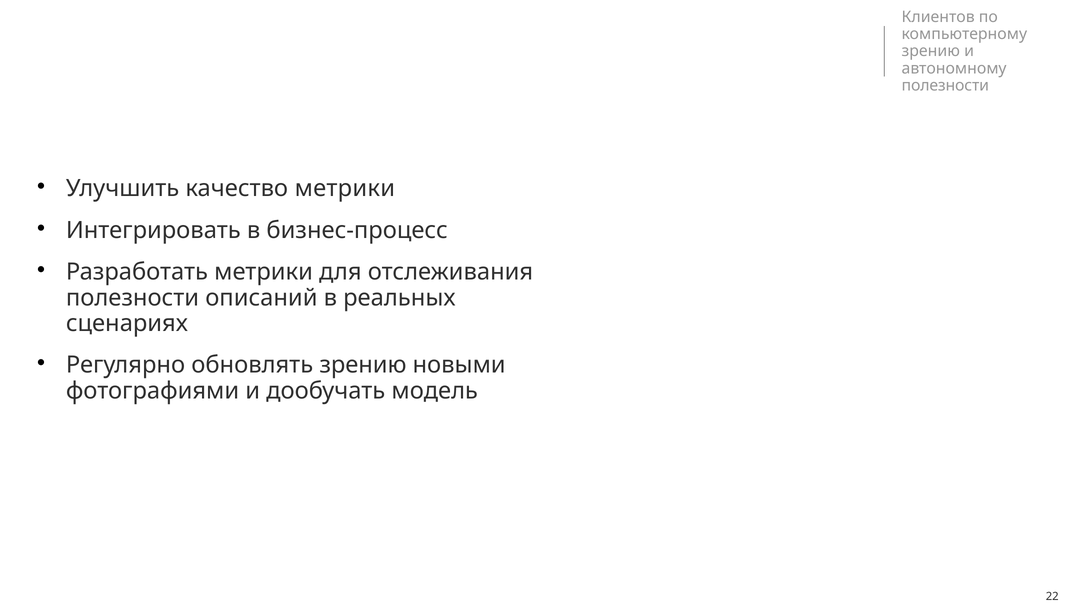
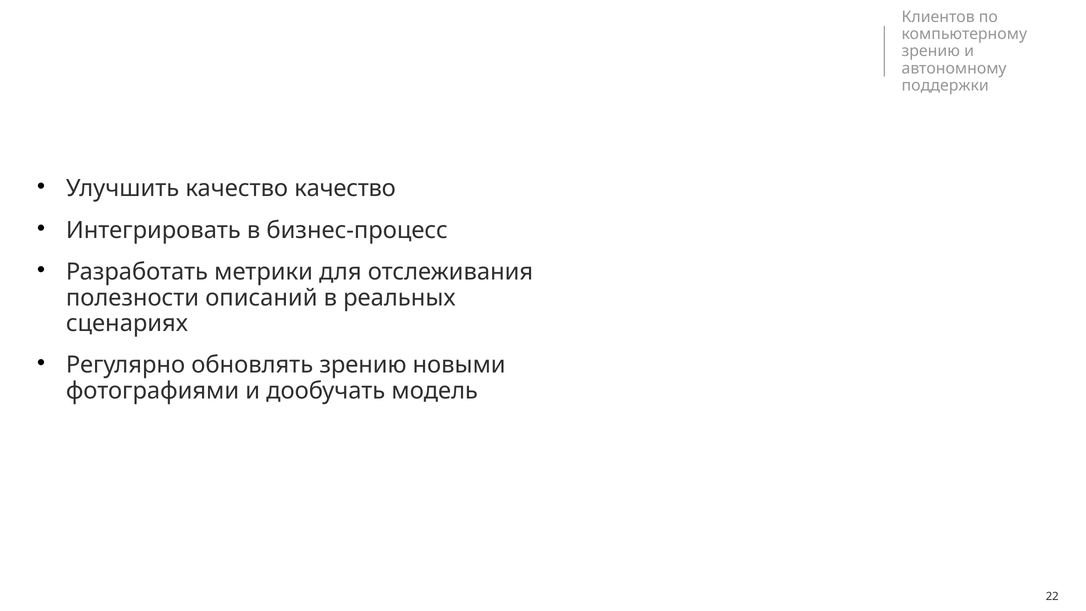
полезности: полезности -> поддержки (945, 85)
качество метрики: метрики -> качество (345, 189)
